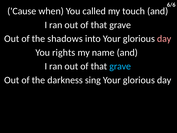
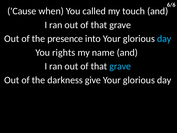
shadows: shadows -> presence (65, 39)
day colour: pink -> light blue (164, 39)
sing: sing -> give (93, 80)
